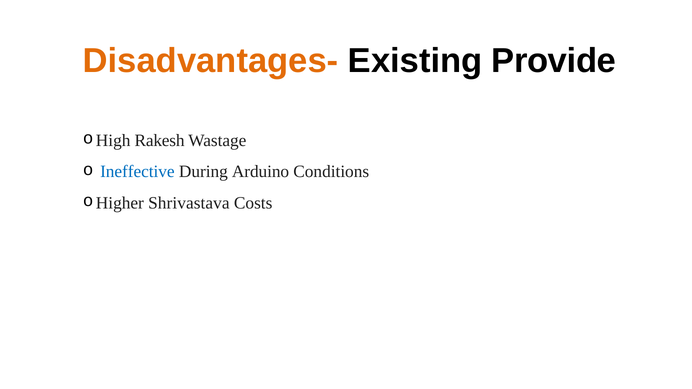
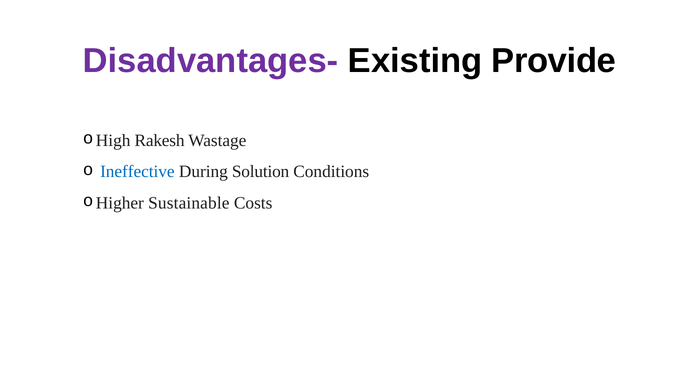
Disadvantages- colour: orange -> purple (211, 61)
Arduino: Arduino -> Solution (261, 172)
Shrivastava: Shrivastava -> Sustainable (189, 203)
